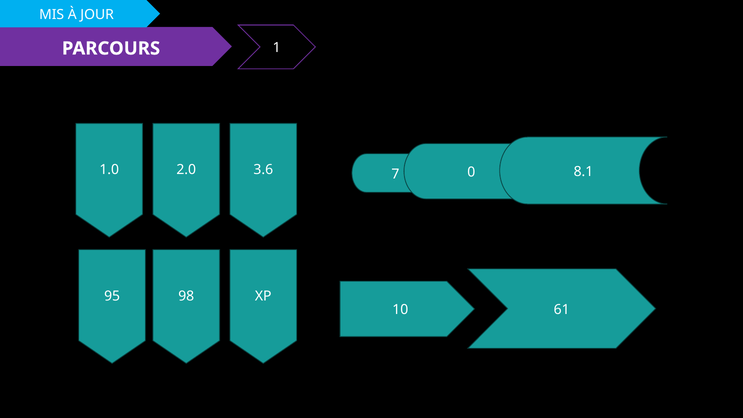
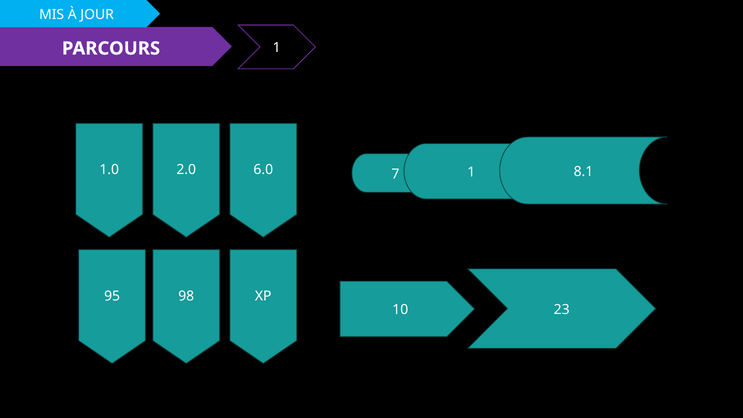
3.6: 3.6 -> 6.0 (263, 170)
7 0: 0 -> 1 (471, 172)
61: 61 -> 23 (562, 309)
